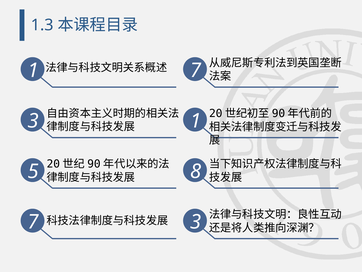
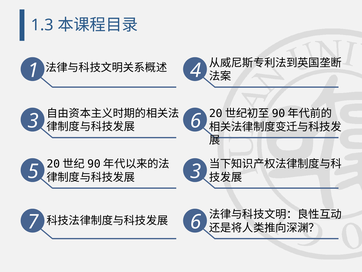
7: 7 -> 4 (196, 70)
1: 1 -> 6 (196, 121)
8: 8 -> 3 (196, 171)
3: 3 -> 6 (196, 222)
